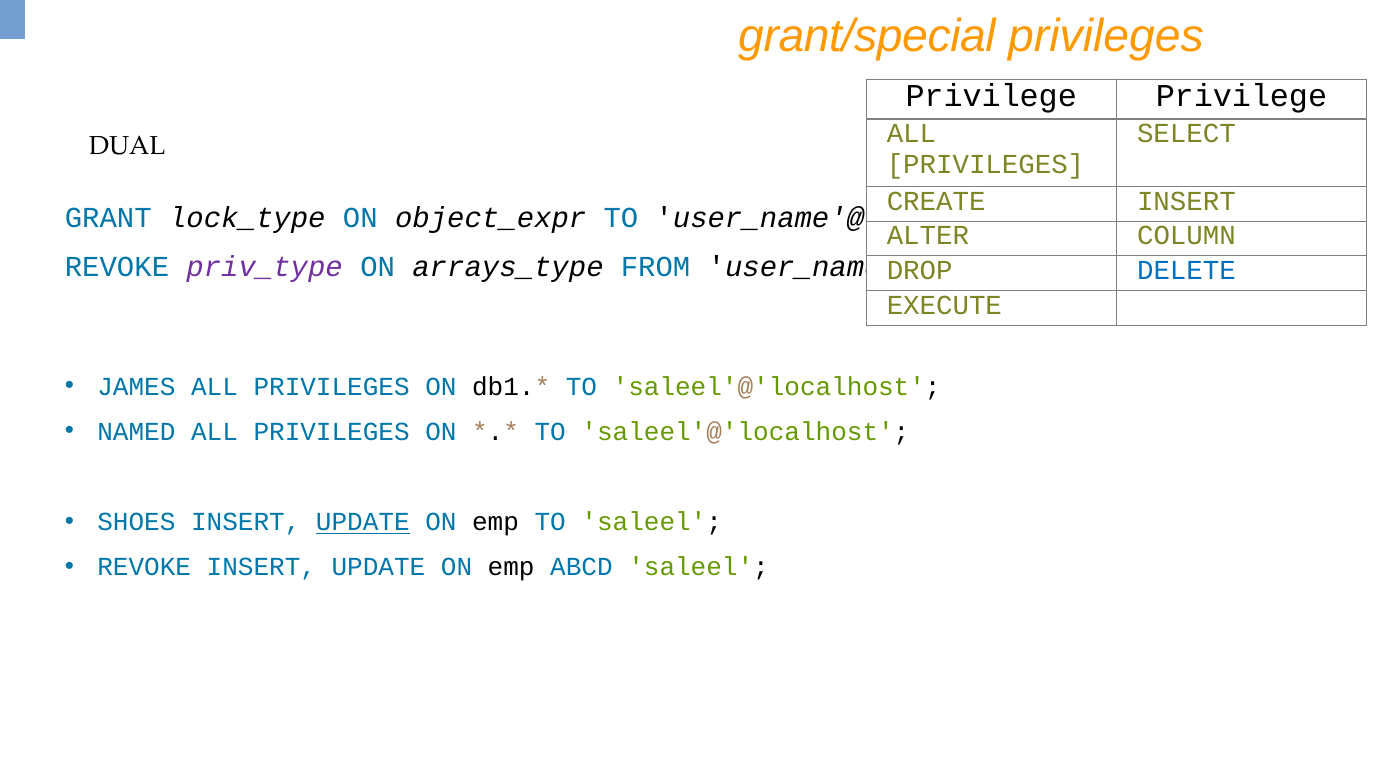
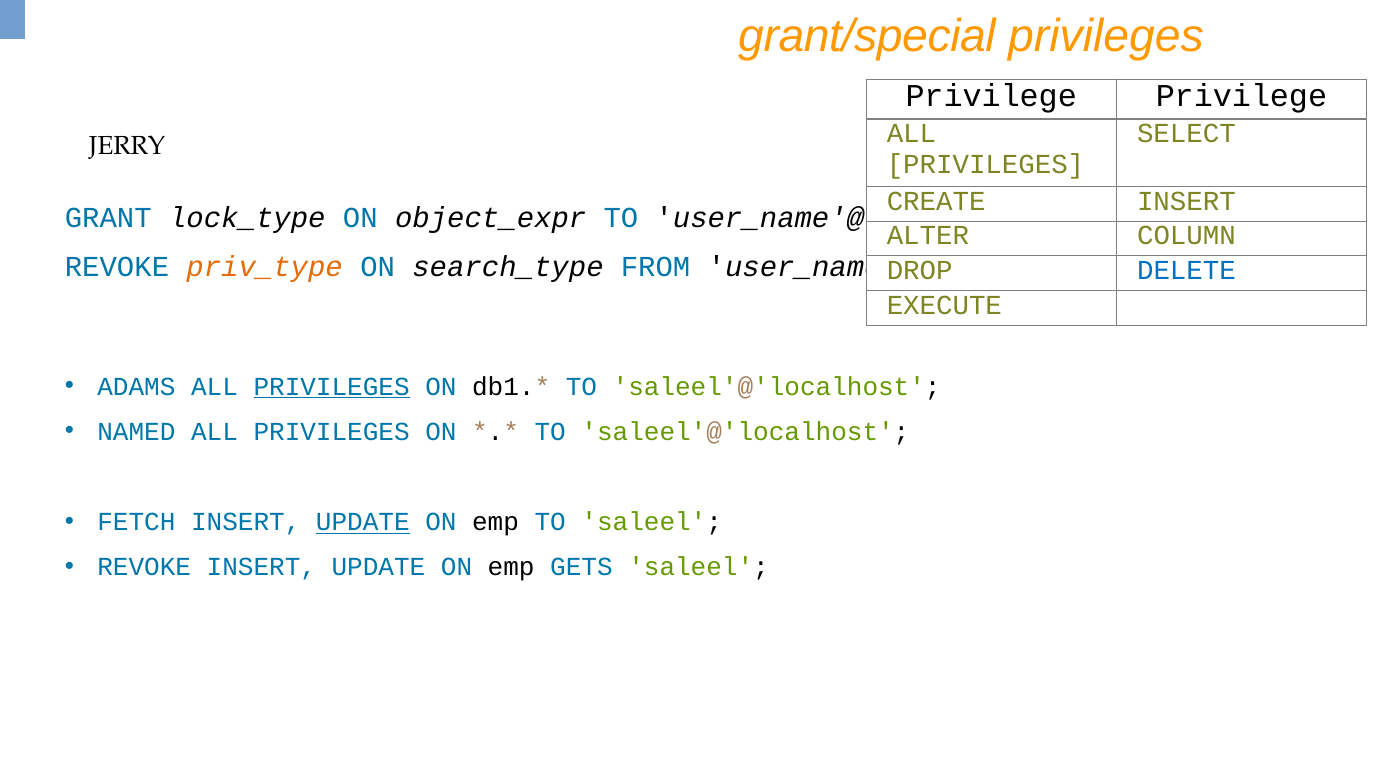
DUAL: DUAL -> JERRY (127, 146)
priv_type colour: purple -> orange (265, 267)
arrays_type: arrays_type -> search_type (508, 267)
JAMES: JAMES -> ADAMS (136, 386)
PRIVILEGES underline: none -> present (332, 386)
SHOES: SHOES -> FETCH (136, 522)
ABCD: ABCD -> GETS (581, 567)
